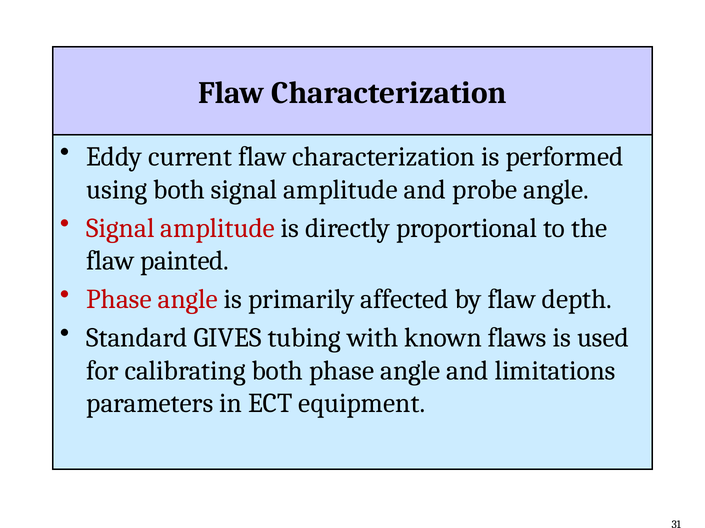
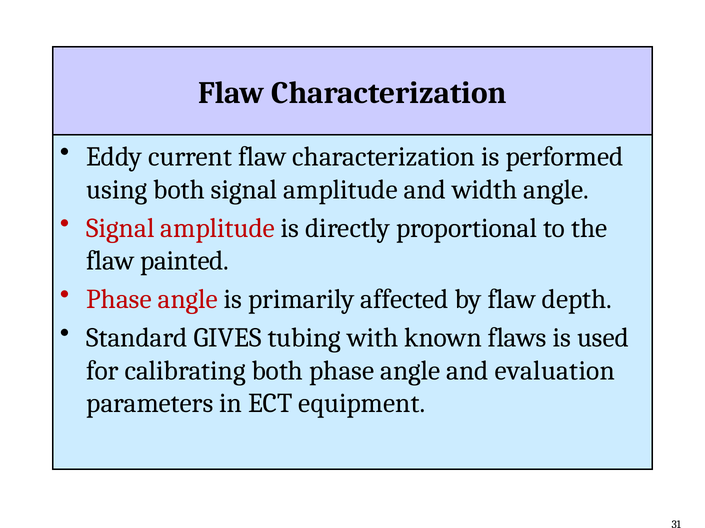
probe: probe -> width (485, 190)
limitations: limitations -> evaluation (555, 371)
